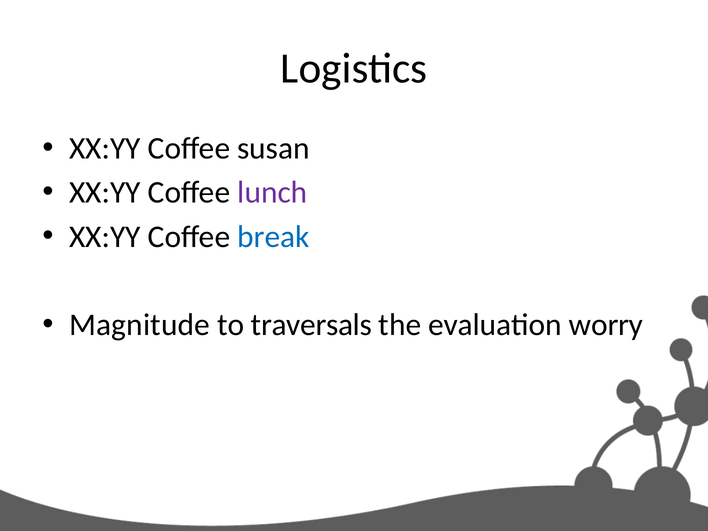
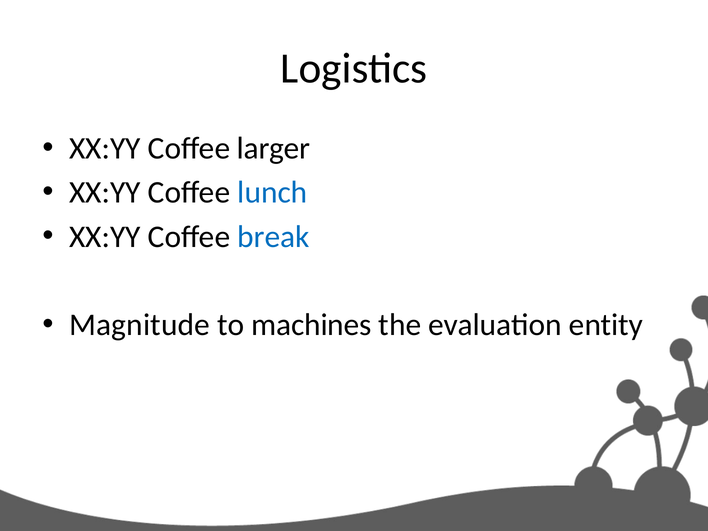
susan: susan -> larger (274, 149)
lunch colour: purple -> blue (272, 193)
traversals: traversals -> machines (311, 325)
worry: worry -> entity (606, 325)
